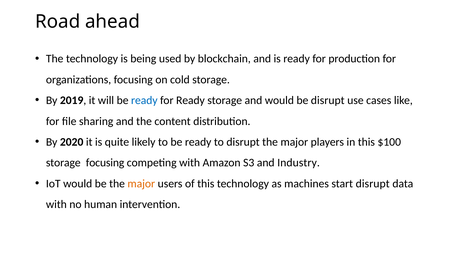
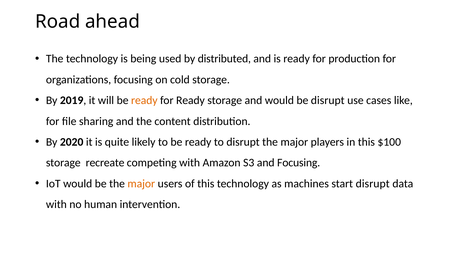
blockchain: blockchain -> distributed (224, 59)
ready colour: blue -> orange (144, 100)
storage focusing: focusing -> recreate (105, 163)
and Industry: Industry -> Focusing (299, 163)
